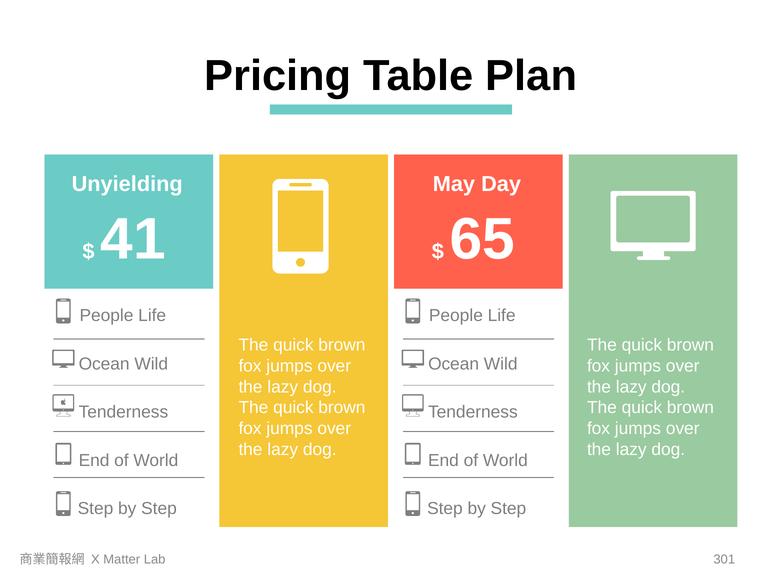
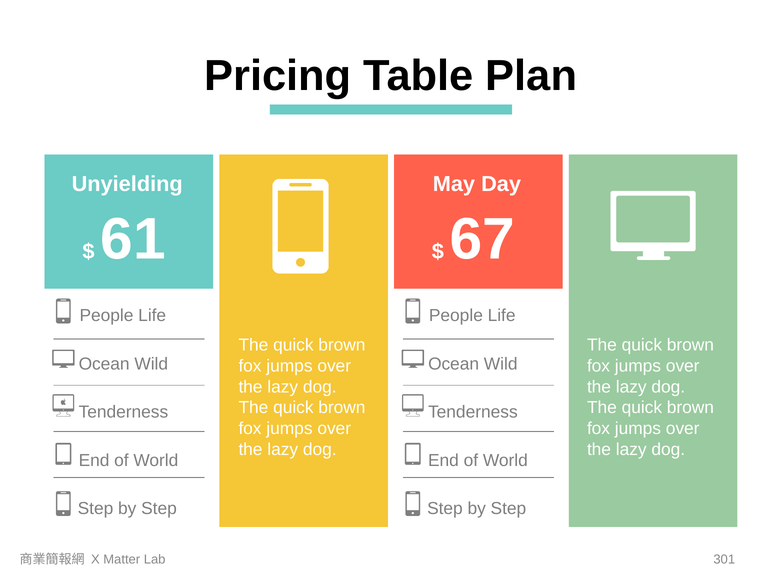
41: 41 -> 61 (133, 240)
65: 65 -> 67 (482, 240)
